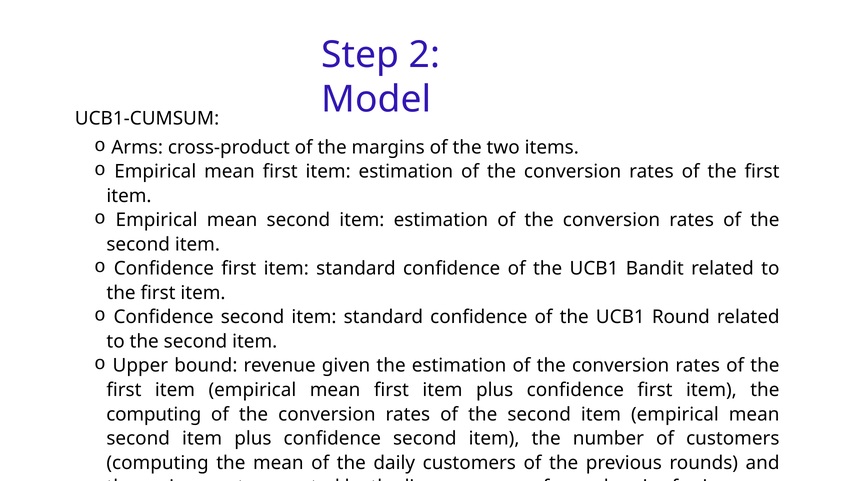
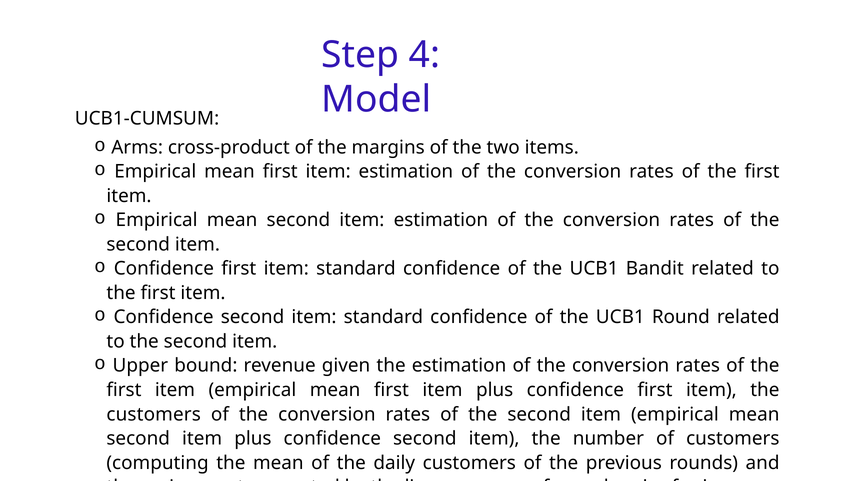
2: 2 -> 4 (424, 55)
computing: computing -> customers (154, 414)
